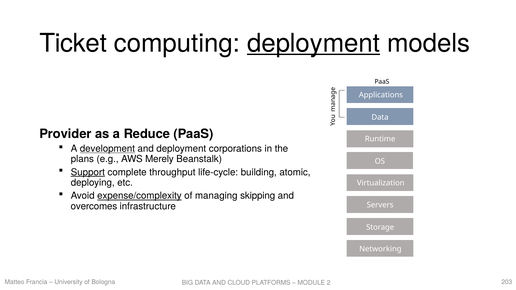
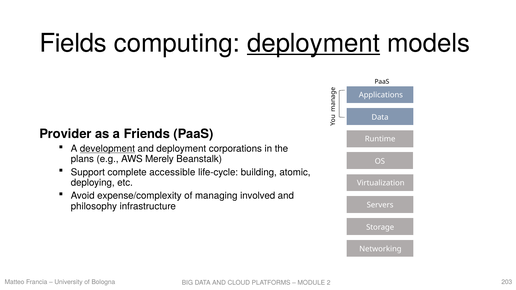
Ticket: Ticket -> Fields (73, 43)
Reduce: Reduce -> Friends (147, 134)
Support underline: present -> none (88, 172)
throughput: throughput -> accessible (172, 172)
expense/complexity underline: present -> none (139, 196)
skipping: skipping -> involved (258, 196)
overcomes: overcomes -> philosophy (94, 206)
